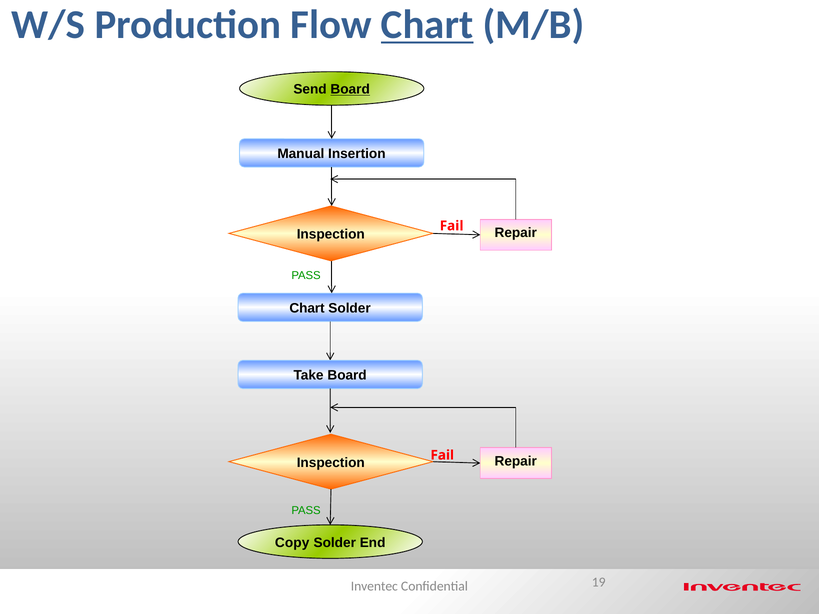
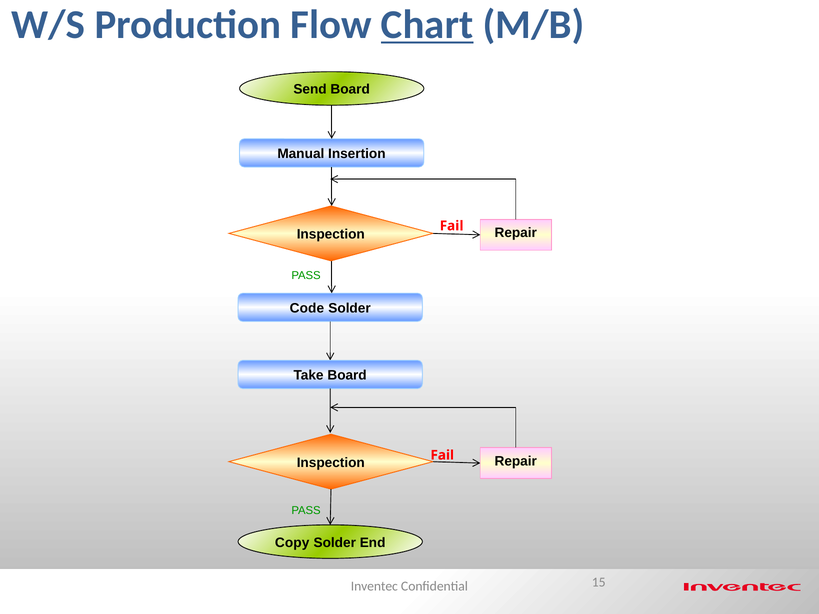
Board underline: present -> none (350, 89)
Chart: Chart -> Code (307, 308)
19: 19 -> 15 (599, 582)
